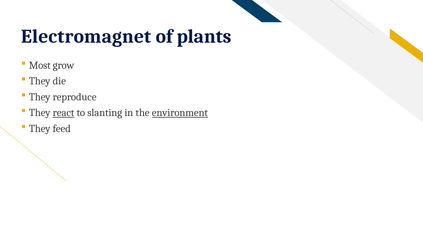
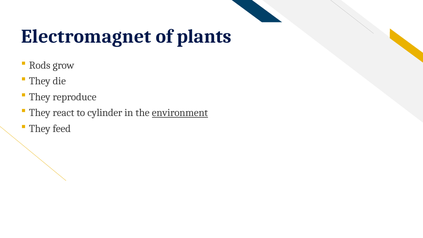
Most: Most -> Rods (40, 65)
react underline: present -> none (64, 113)
slanting: slanting -> cylinder (105, 113)
